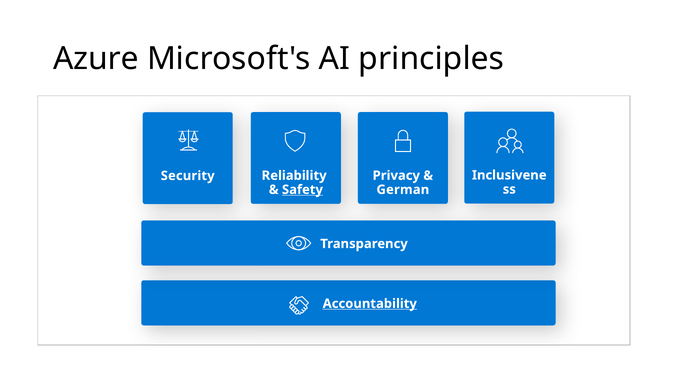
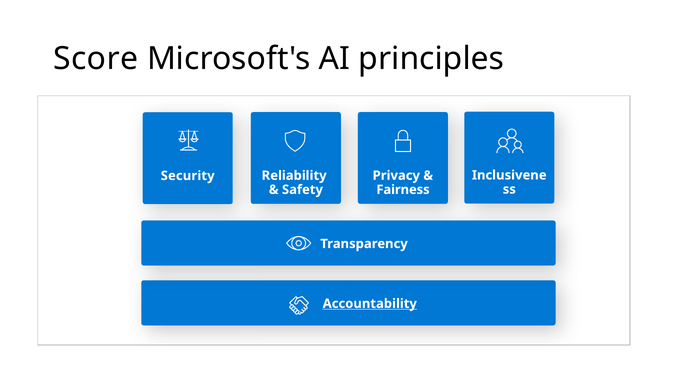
Azure: Azure -> Score (96, 59)
Safety underline: present -> none (302, 190)
German: German -> Fairness (403, 190)
